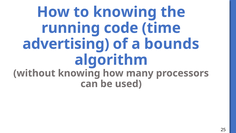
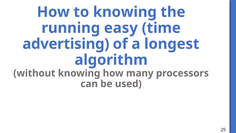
code: code -> easy (121, 28)
bounds: bounds -> longest (172, 44)
